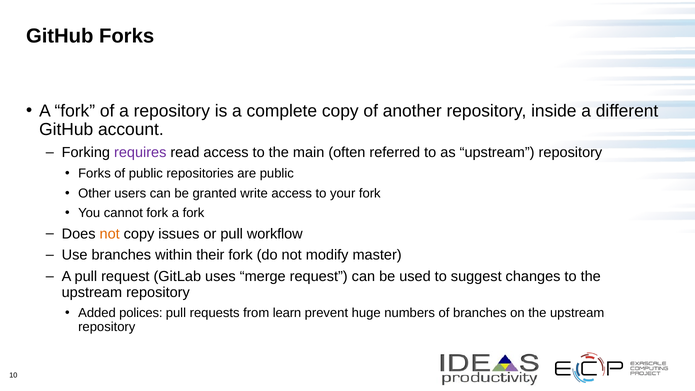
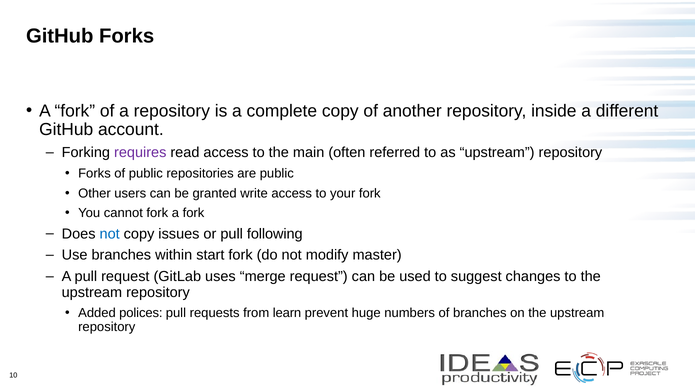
not colour: orange -> blue (110, 234)
workflow: workflow -> following (275, 234)
their: their -> start (210, 255)
